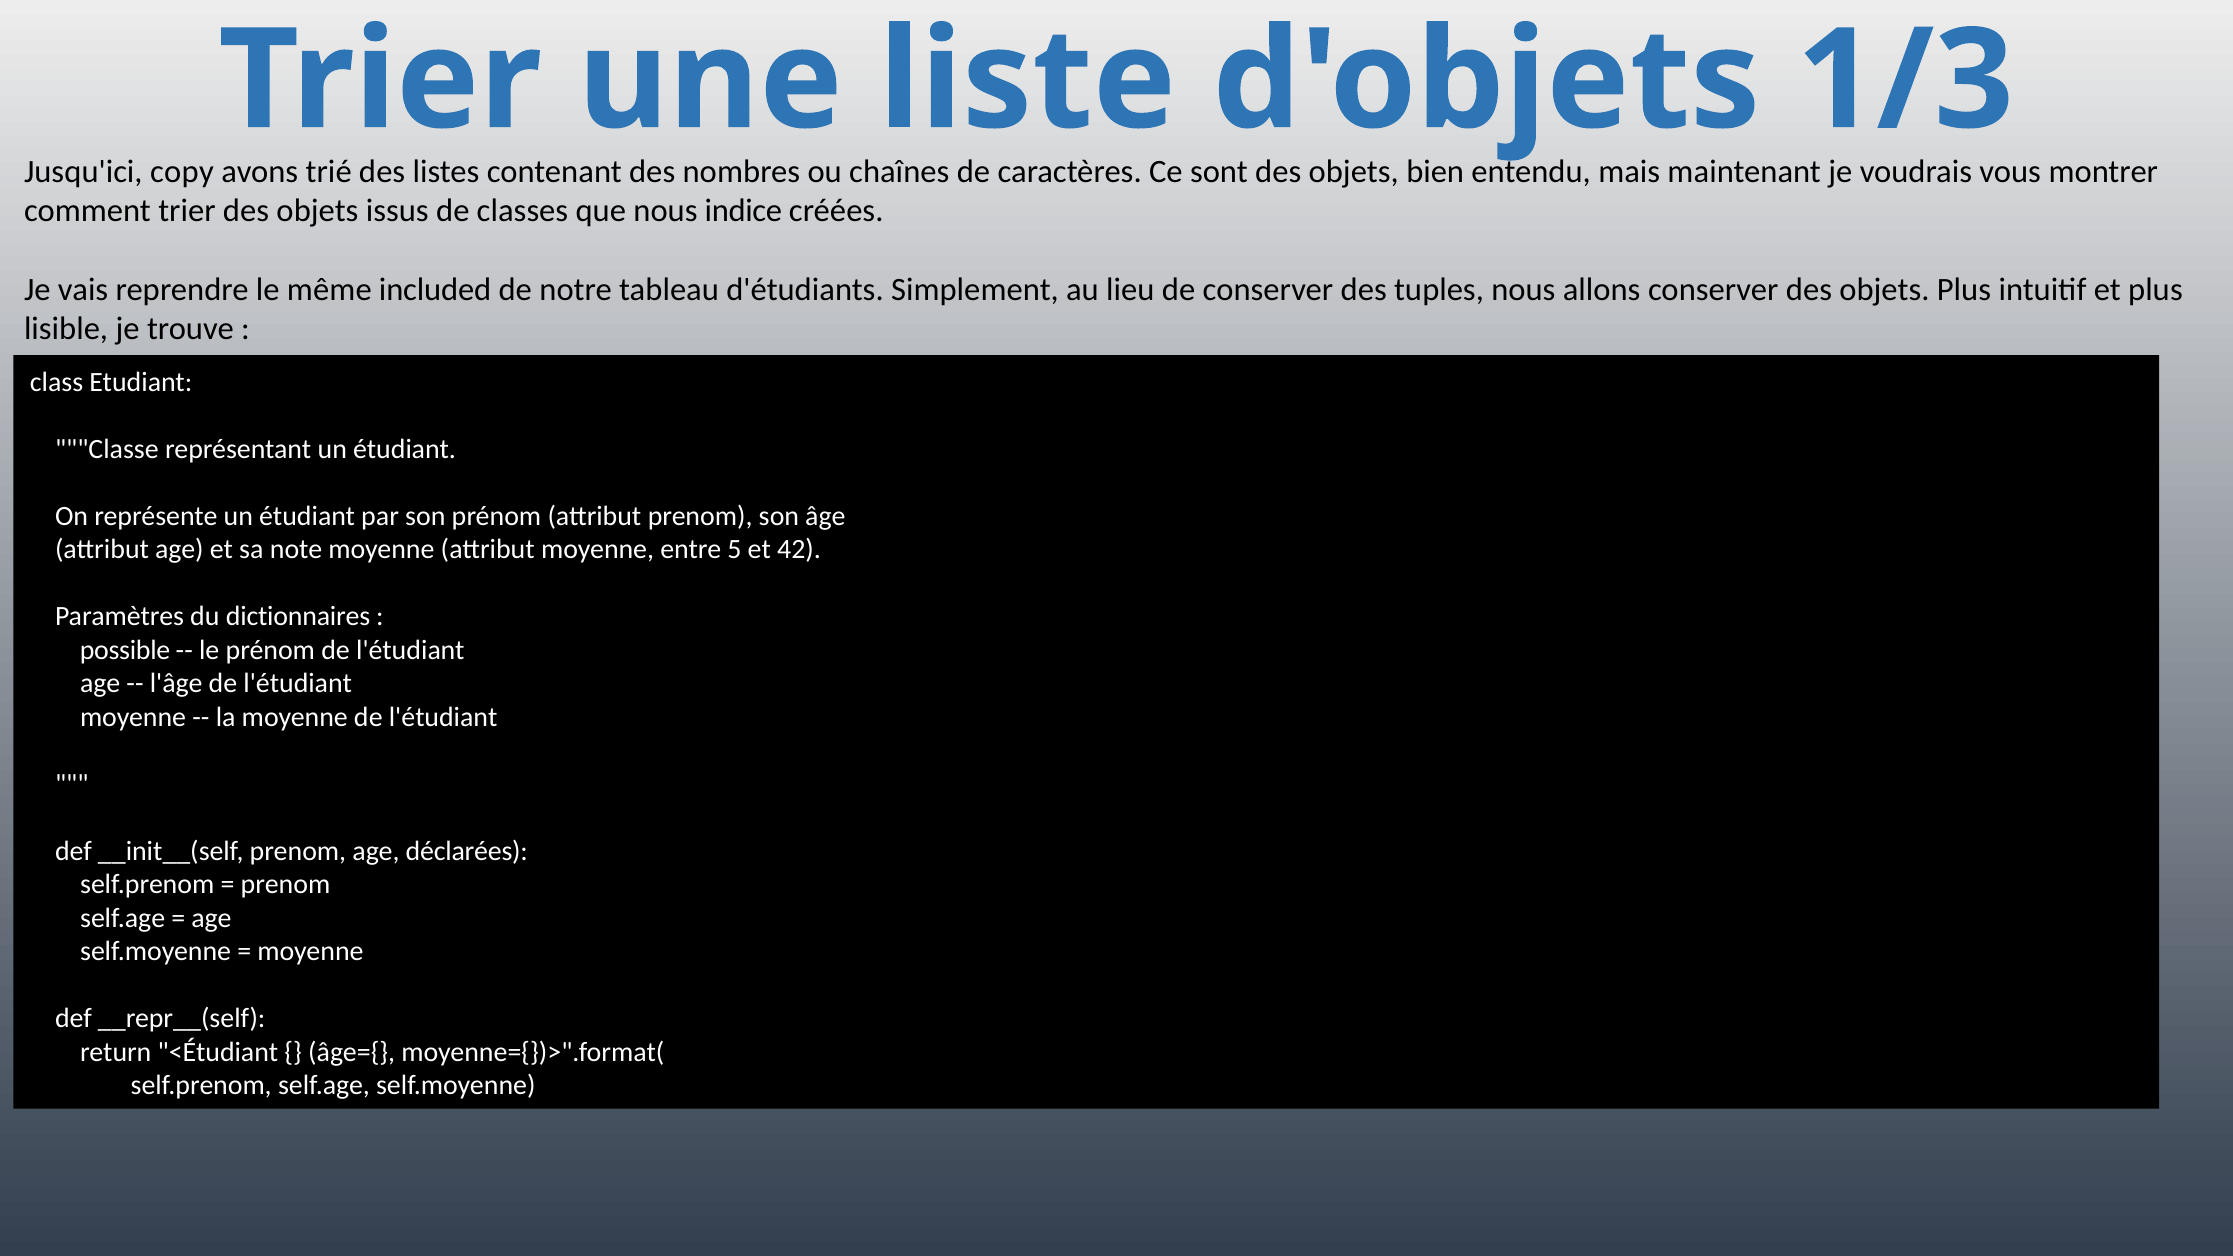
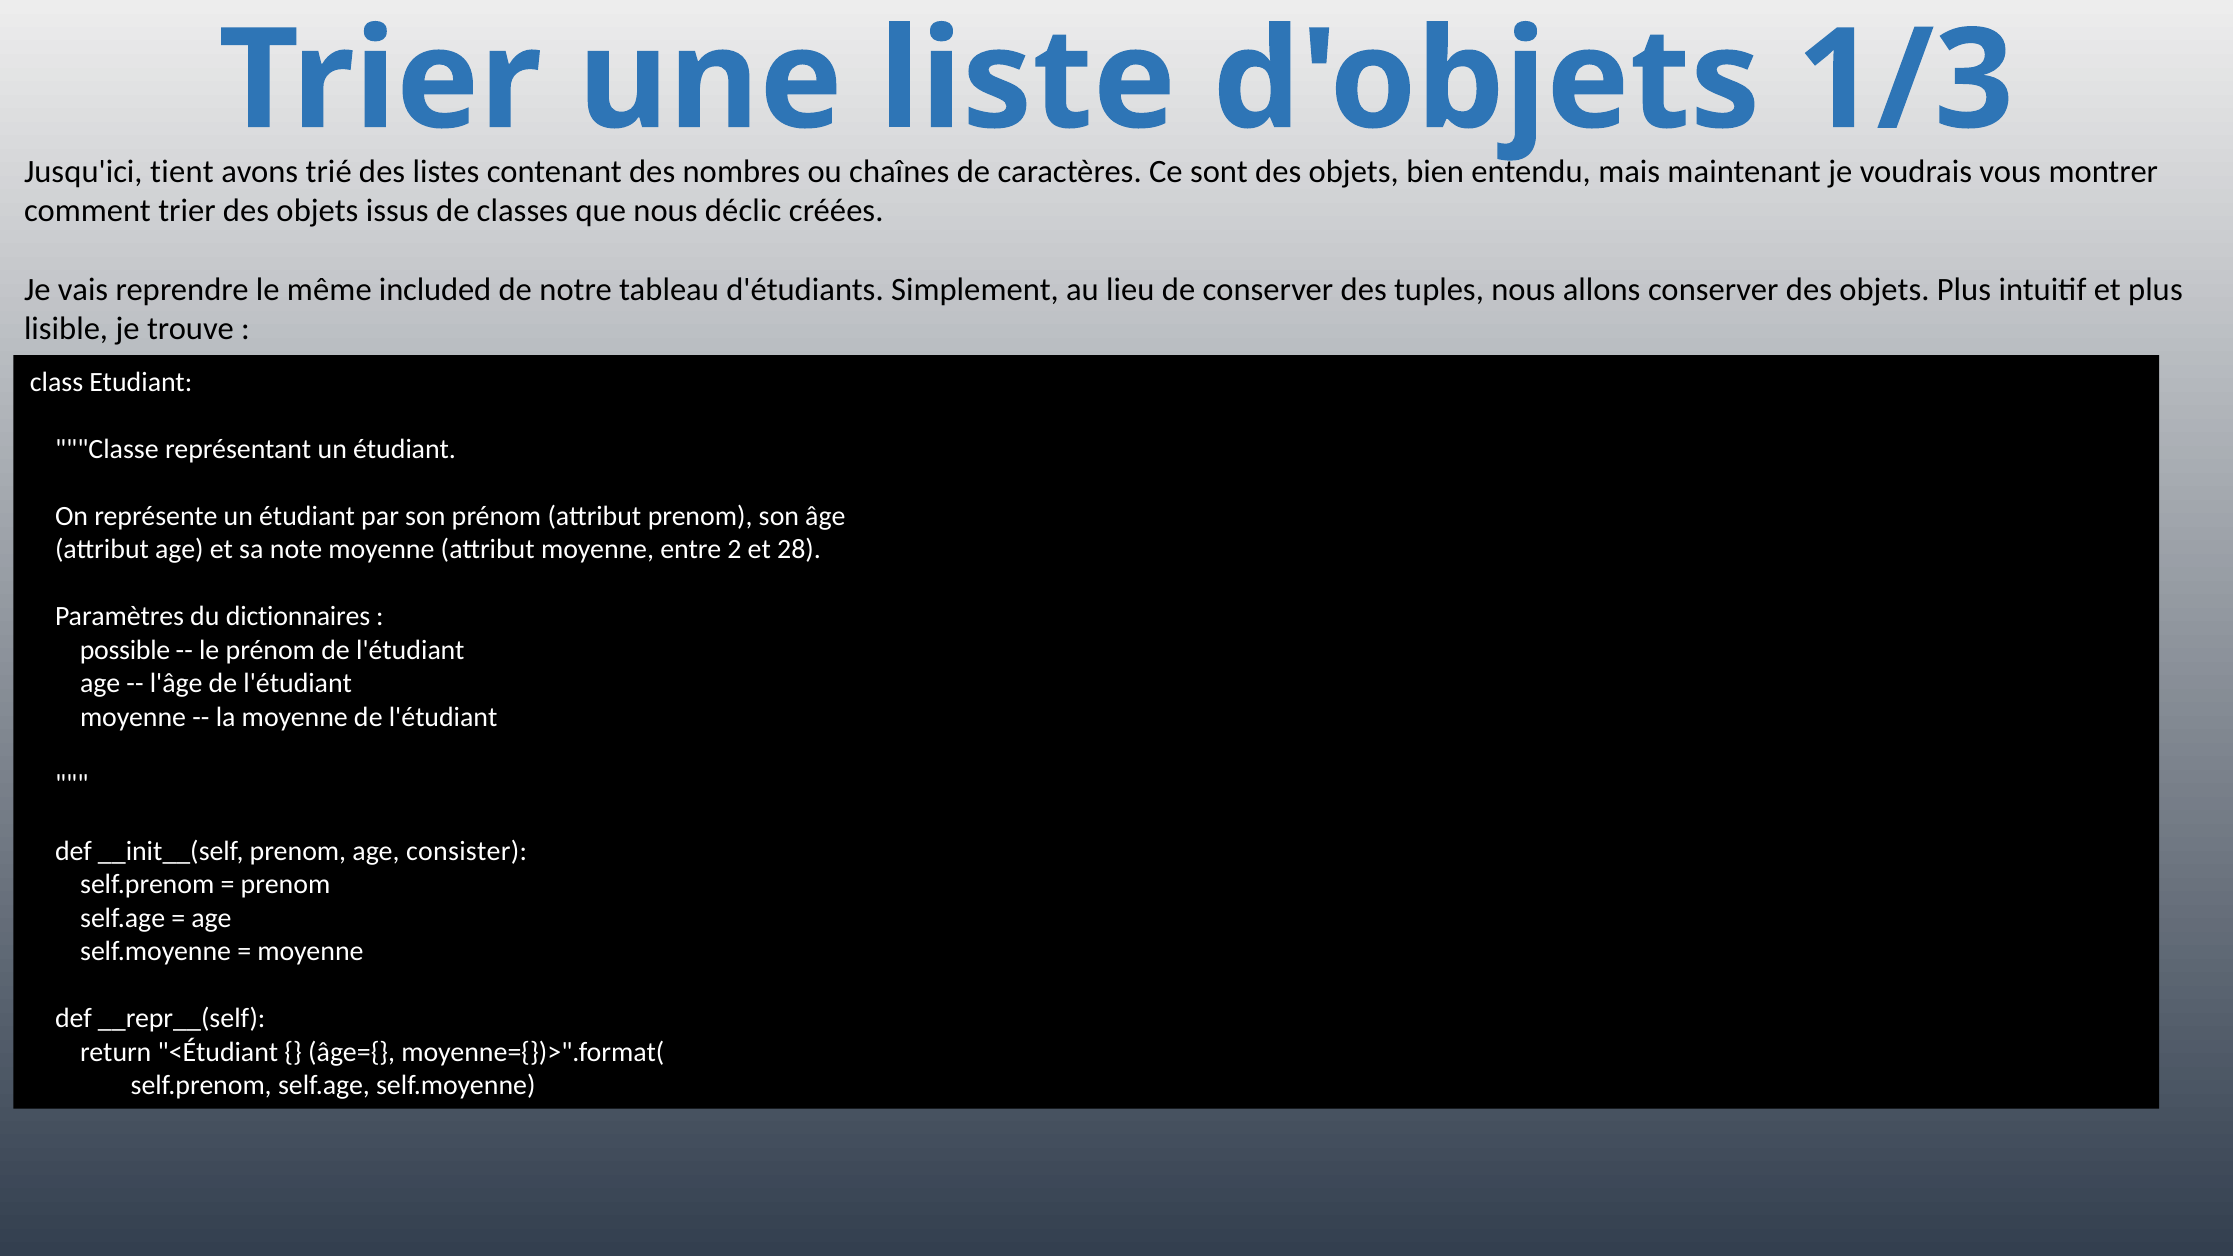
copy: copy -> tient (182, 172)
indice: indice -> déclic (743, 211)
5: 5 -> 2 (734, 550)
42: 42 -> 28 (799, 550)
déclarées: déclarées -> consister (467, 851)
